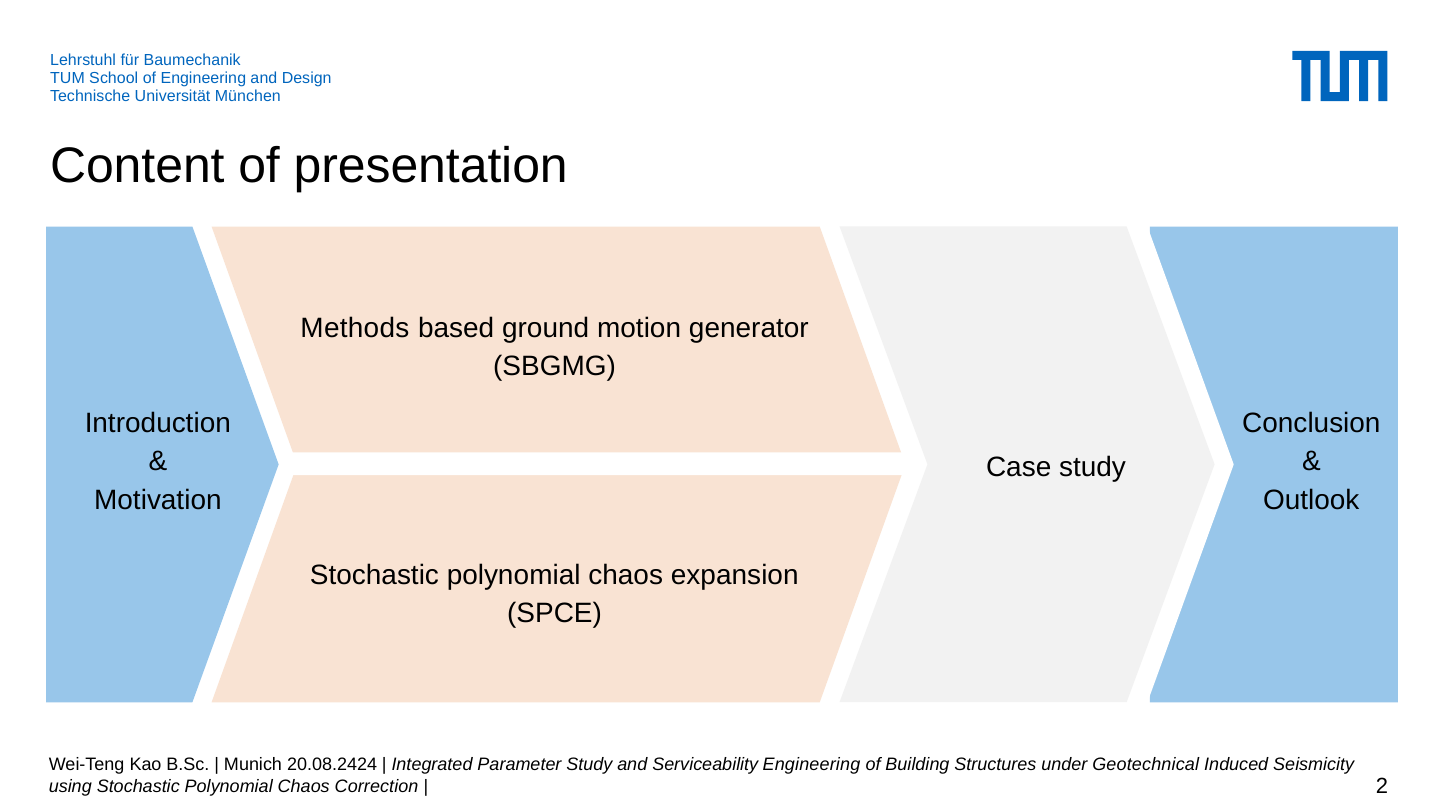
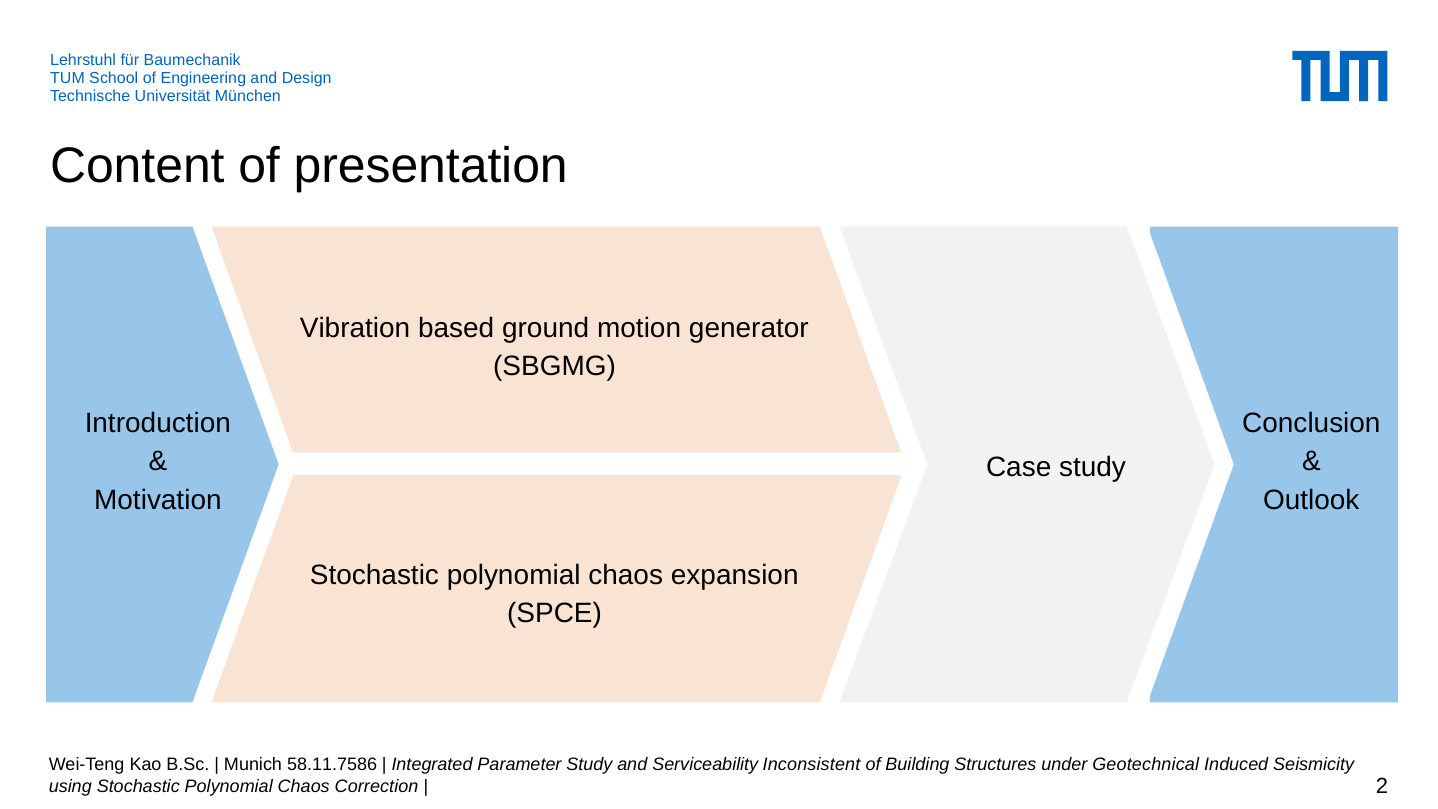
Methods: Methods -> Vibration (355, 328)
20.08.2424: 20.08.2424 -> 58.11.7586 (332, 765)
Serviceability Engineering: Engineering -> Inconsistent (812, 765)
